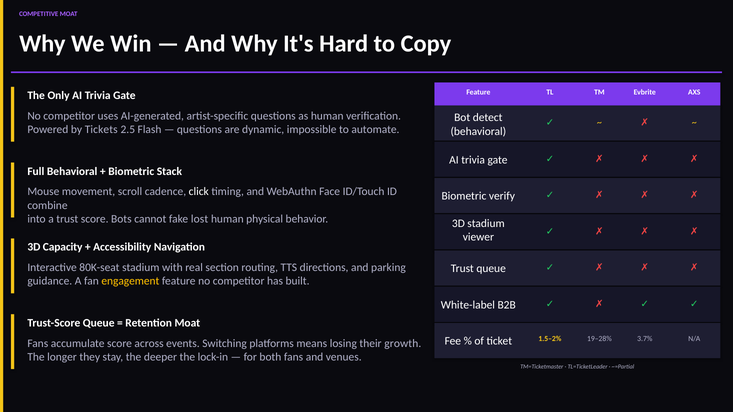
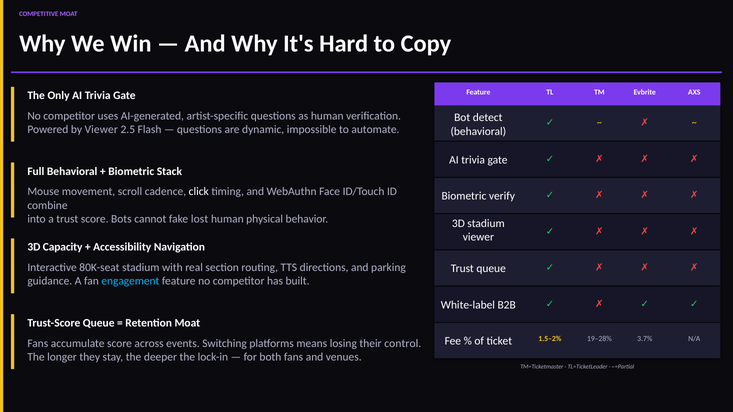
by Tickets: Tickets -> Viewer (101, 130)
engagement colour: yellow -> light blue (130, 281)
growth: growth -> control (403, 344)
